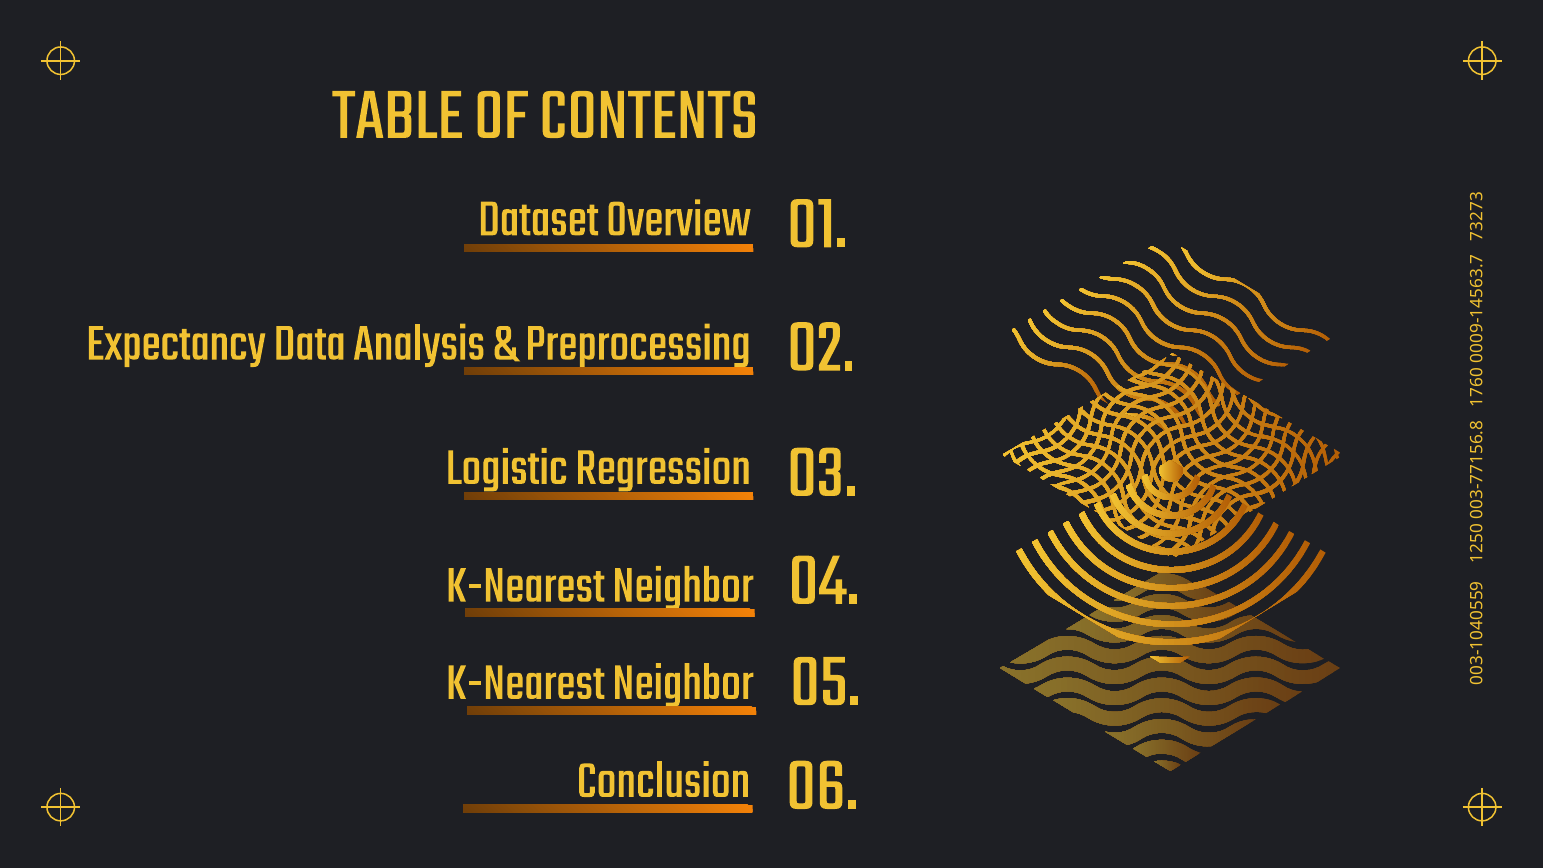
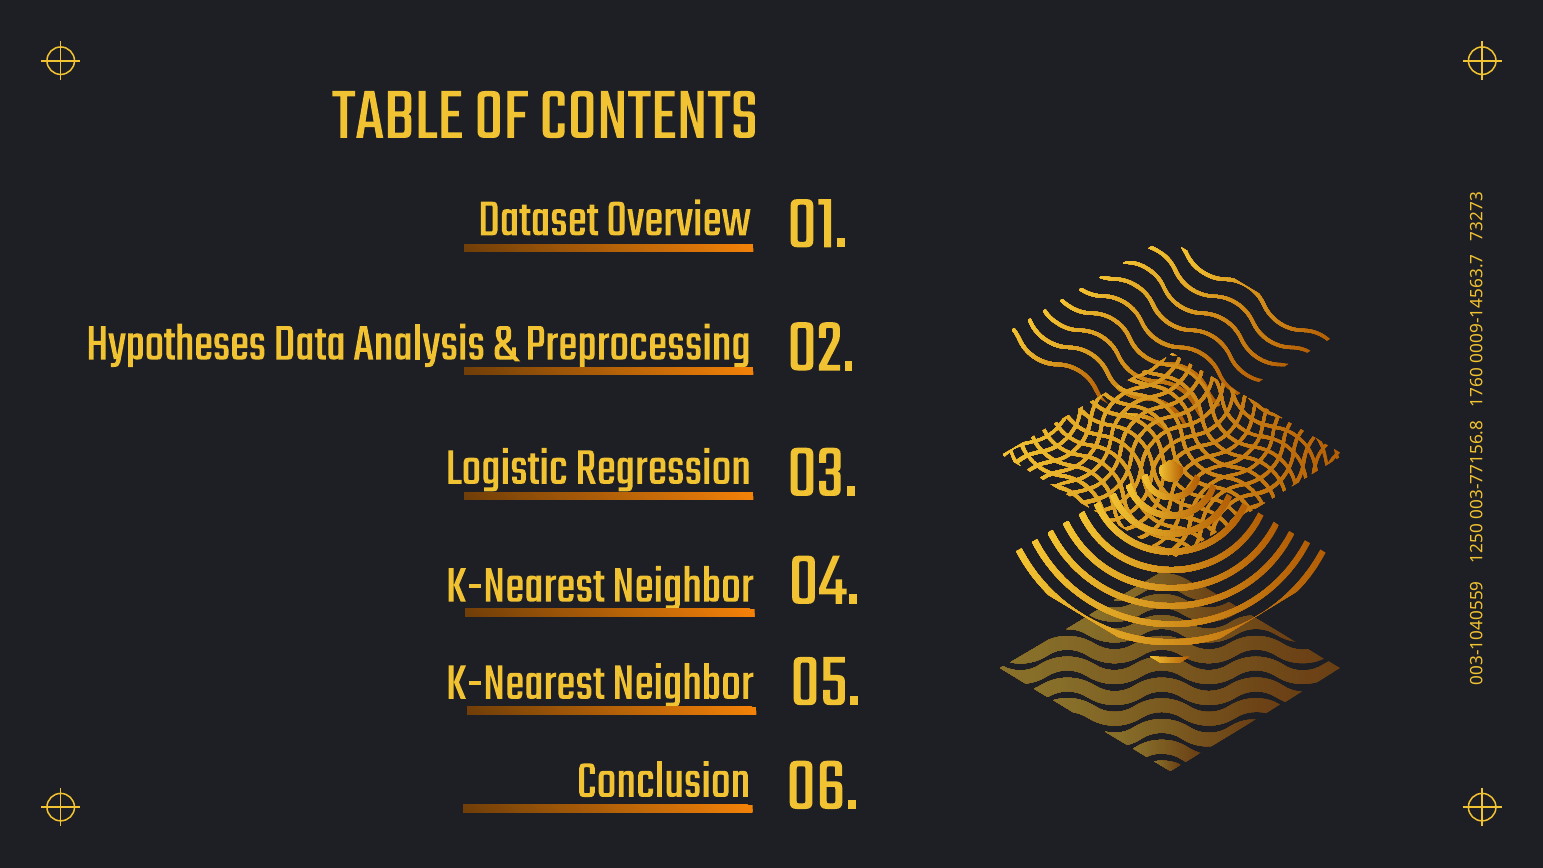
Expectancy: Expectancy -> Hypotheses (176, 342)
